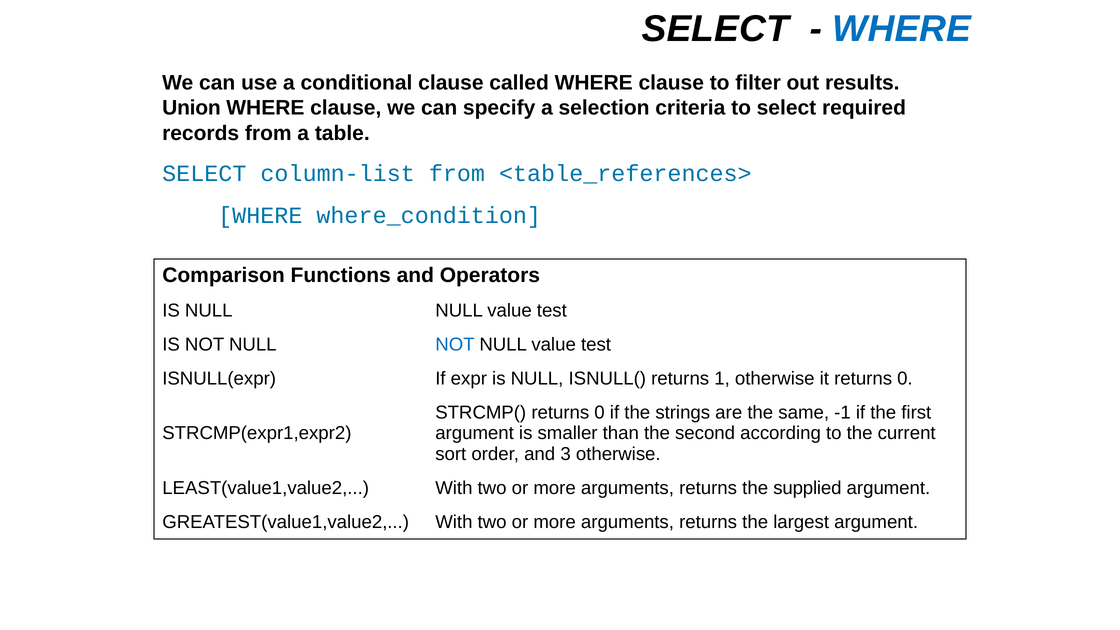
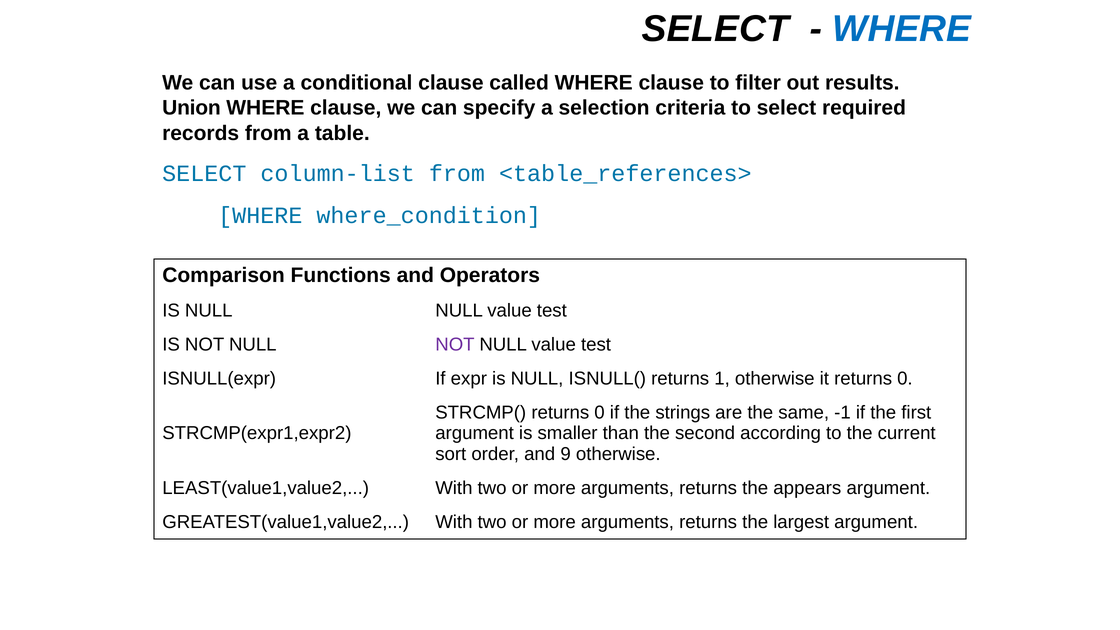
NOT colour: blue -> purple (455, 344)
3: 3 -> 9 (566, 454)
supplied: supplied -> appears (807, 488)
